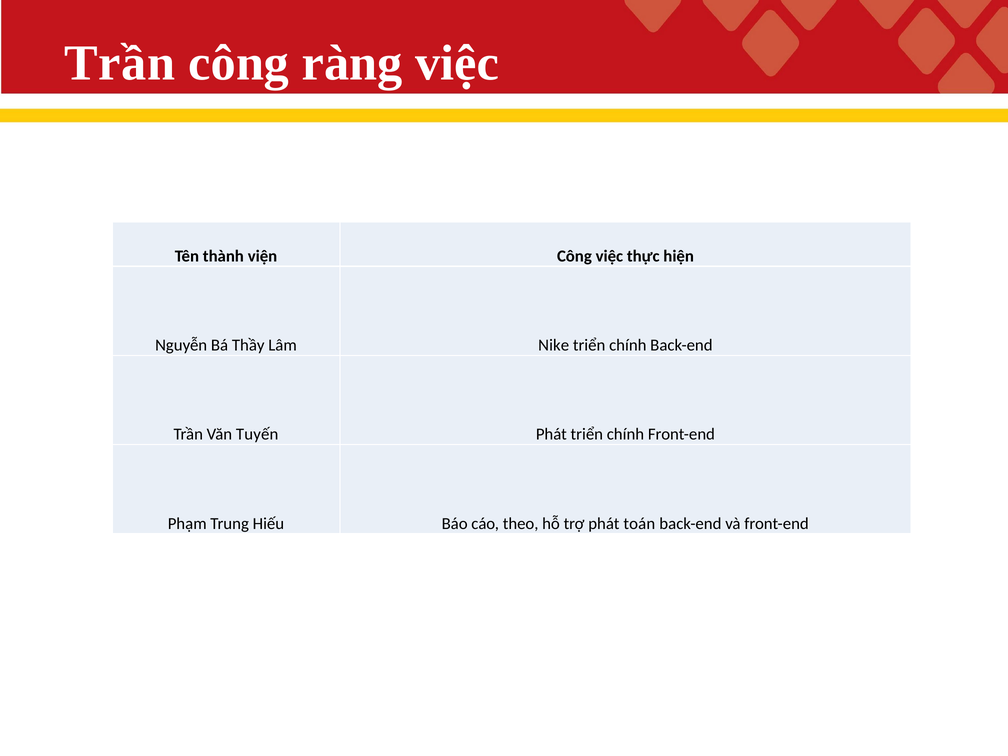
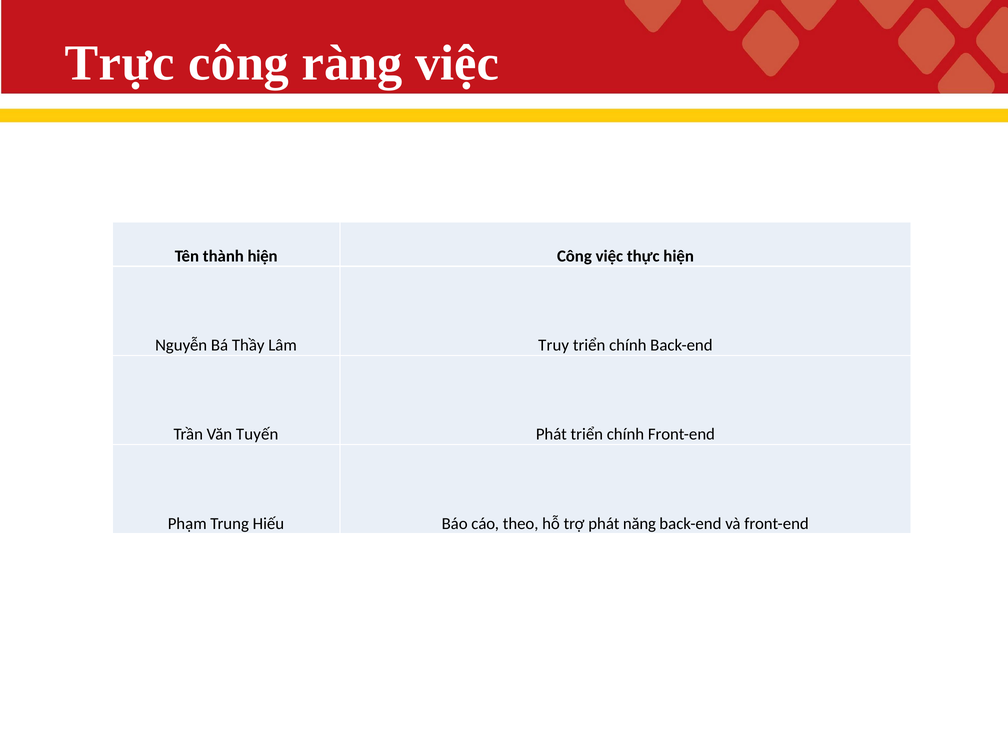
Trần: Trần -> Trực (120, 63)
thành viện: viện -> hiện (263, 256)
Nike: Nike -> Truy (554, 345)
toán: toán -> năng (639, 524)
